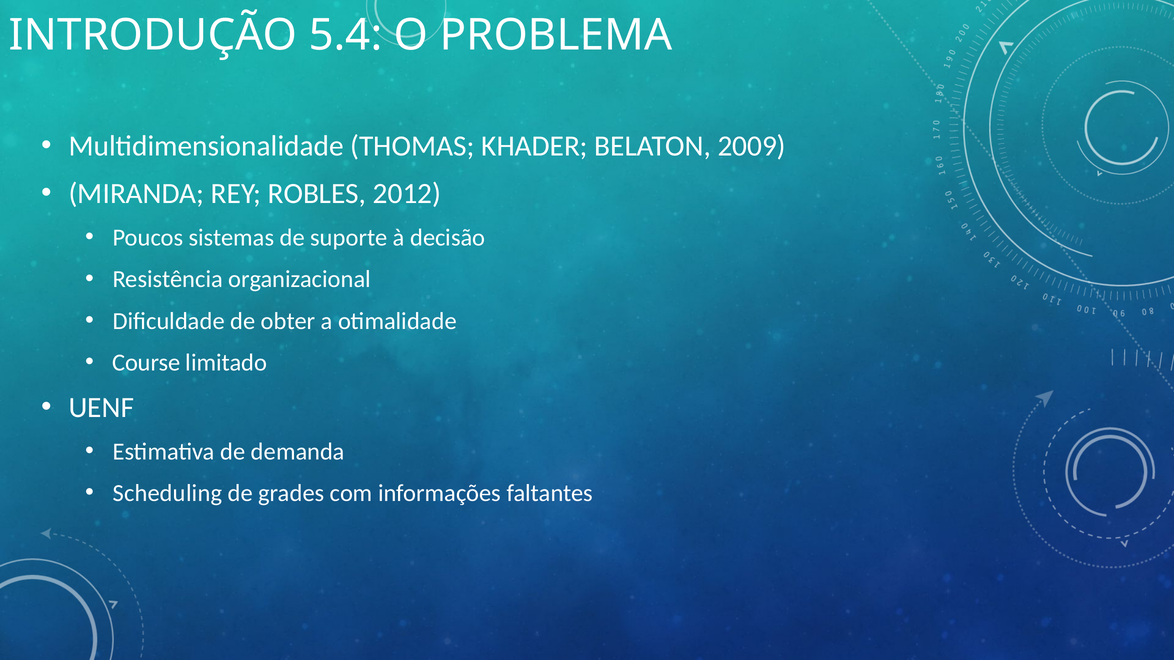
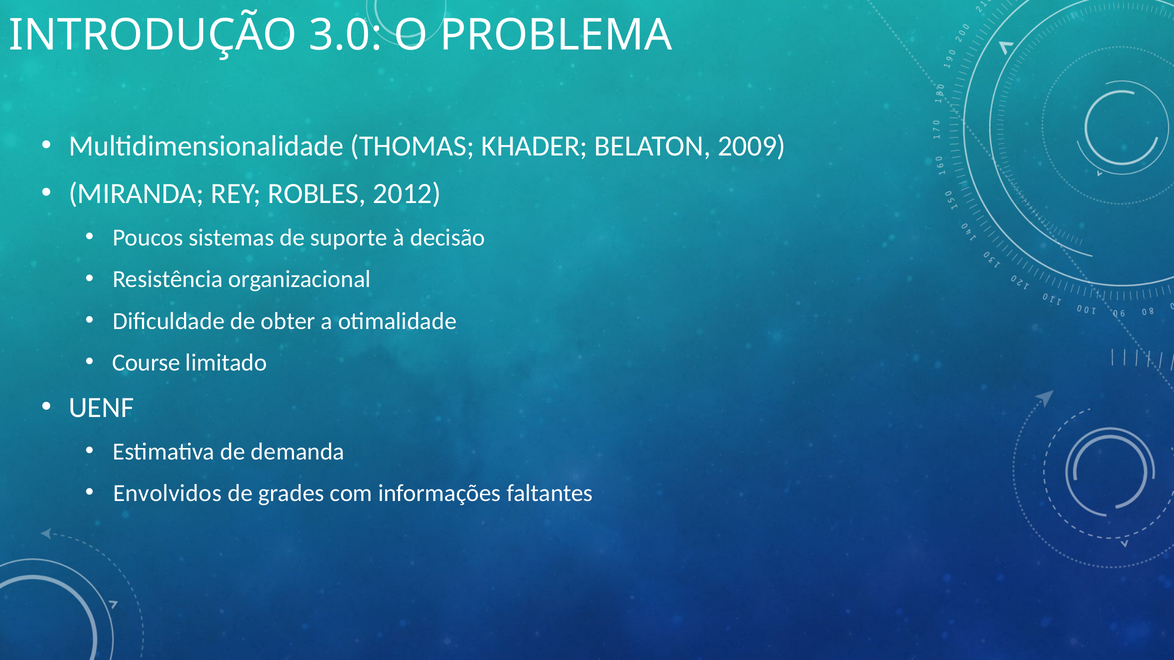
5.4: 5.4 -> 3.0 (345, 35)
Scheduling: Scheduling -> Envolvidos (167, 494)
